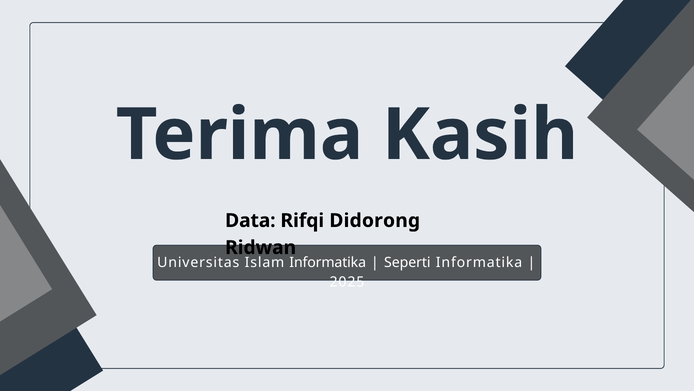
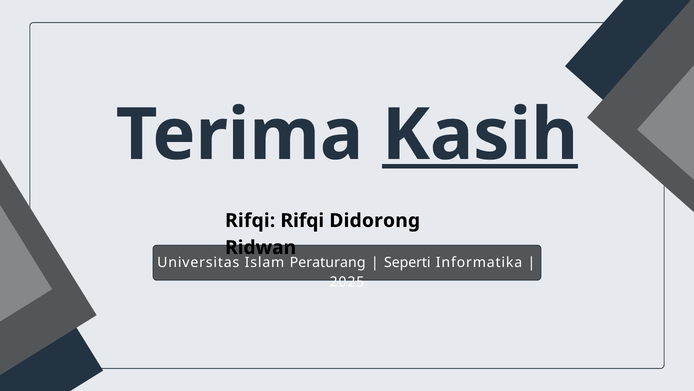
Kasih underline: none -> present (480, 135)
Data: Data -> Rifqi (250, 220)
Informatika: Informatika -> Peraturang (328, 262)
